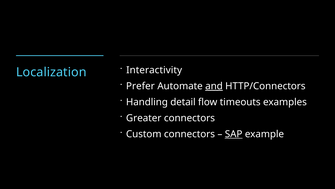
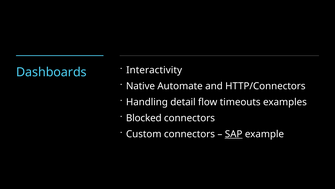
Localization: Localization -> Dashboards (51, 72)
Prefer: Prefer -> Native (141, 86)
and underline: present -> none (214, 86)
Greater: Greater -> Blocked (144, 118)
